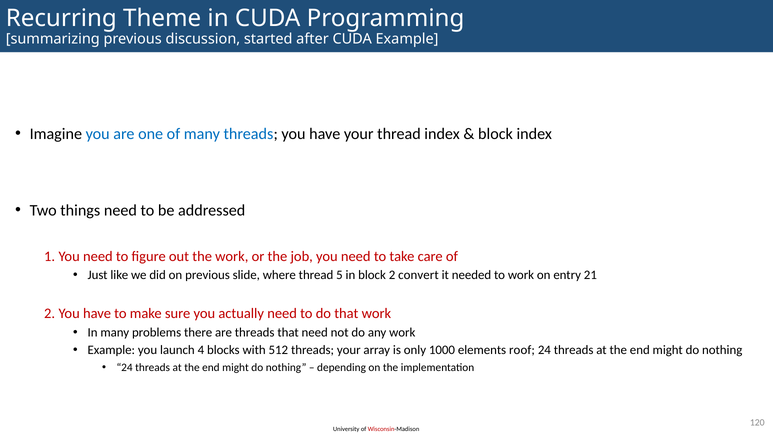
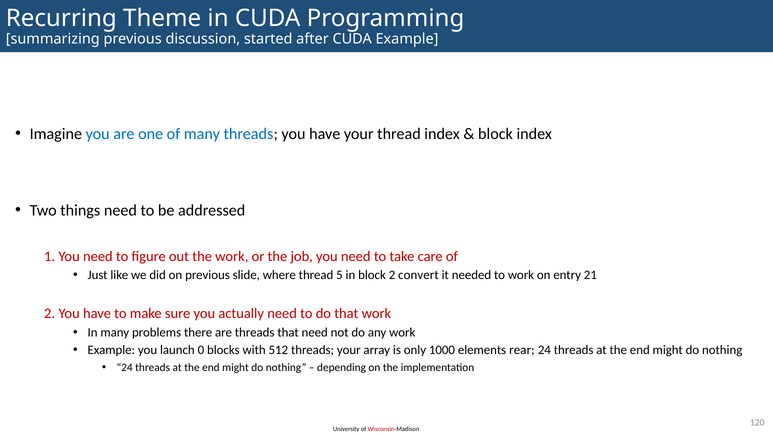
4: 4 -> 0 (201, 350)
roof: roof -> rear (522, 350)
